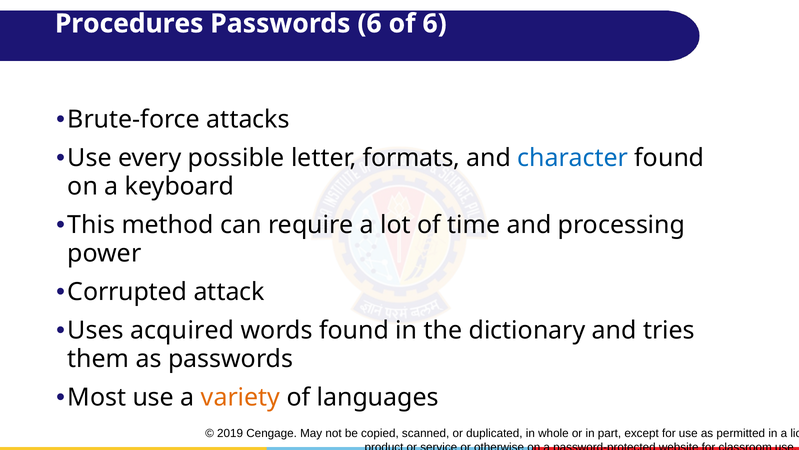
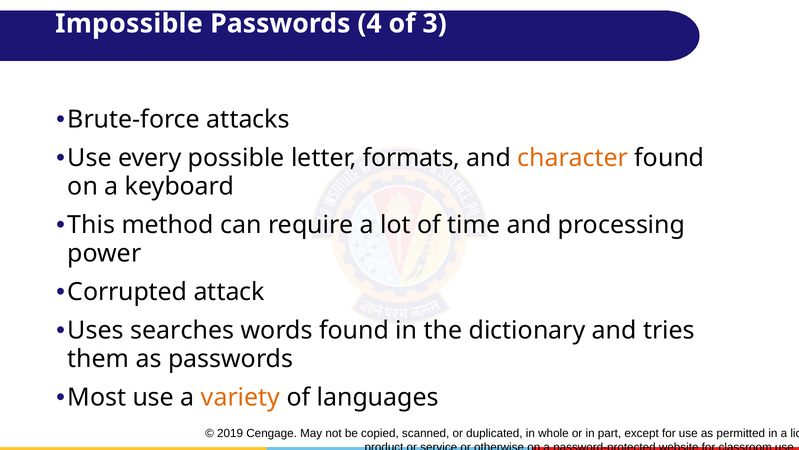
Procedures: Procedures -> Impossible (129, 24)
Passwords 6: 6 -> 4 (370, 24)
of 6: 6 -> 3 (435, 24)
character colour: blue -> orange (573, 158)
acquired: acquired -> searches (182, 330)
